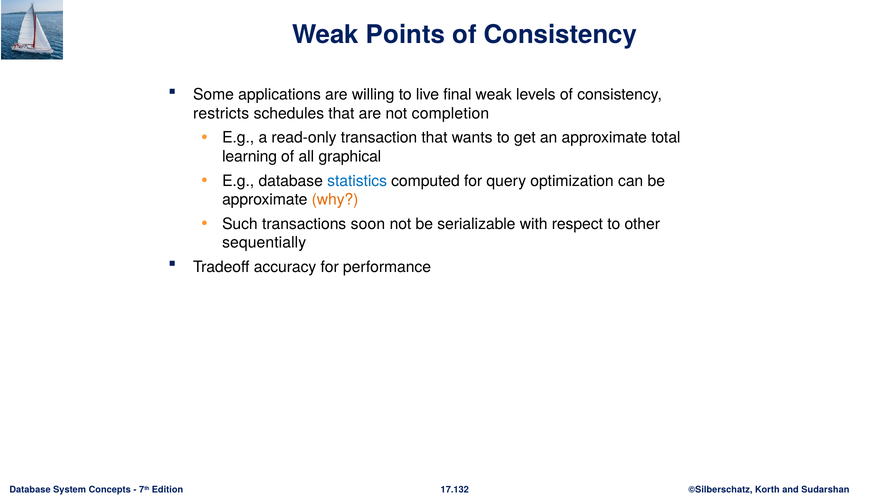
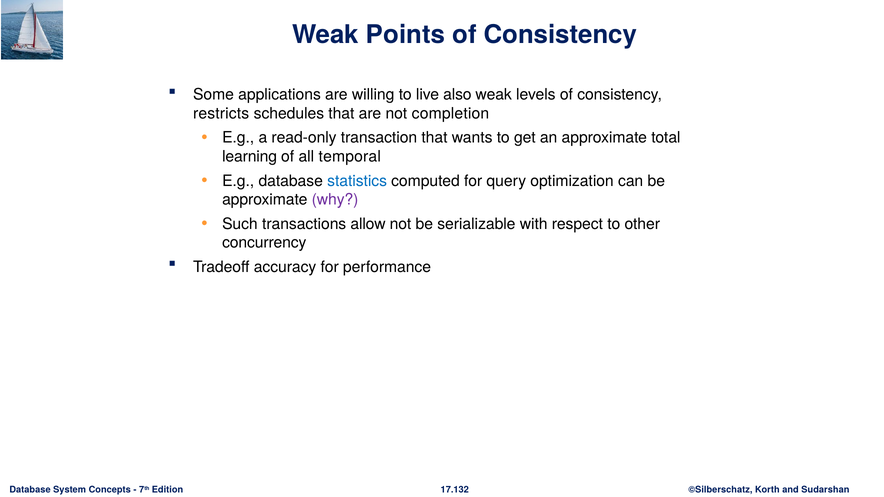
final: final -> also (457, 95)
graphical: graphical -> temporal (350, 157)
why colour: orange -> purple (335, 200)
soon: soon -> allow (368, 224)
sequentially: sequentially -> concurrency (264, 243)
